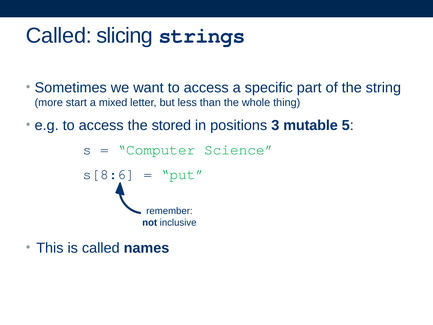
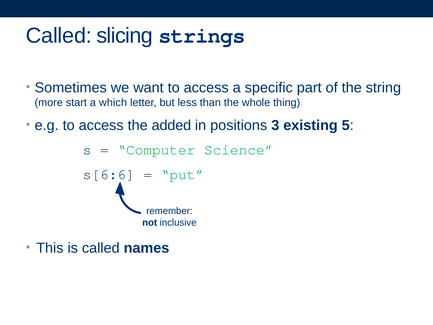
mixed: mixed -> which (113, 103)
stored: stored -> added (171, 125)
mutable: mutable -> existing (310, 125)
s[8:6: s[8:6 -> s[6:6 (109, 174)
